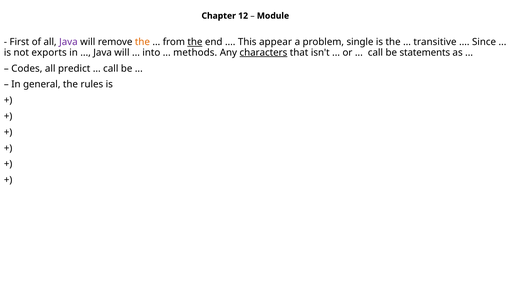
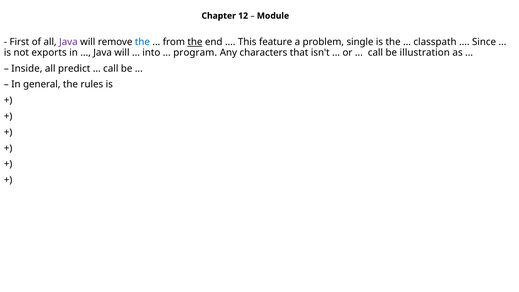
the colour: orange -> blue (142, 42)
appear: appear -> feature (276, 42)
transitive: transitive -> classpath (435, 42)
methods: methods -> program (195, 53)
characters underline: present -> none (263, 53)
statements: statements -> illustration (425, 53)
Codes: Codes -> Inside (27, 69)
